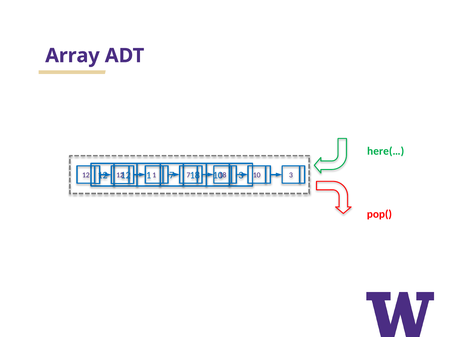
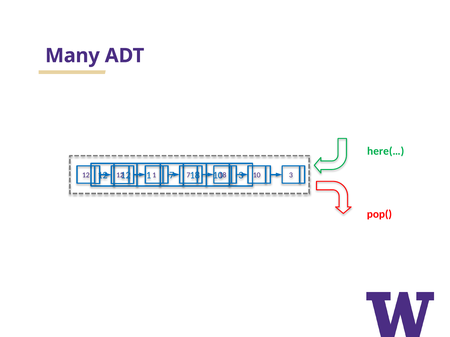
Array: Array -> Many (72, 56)
